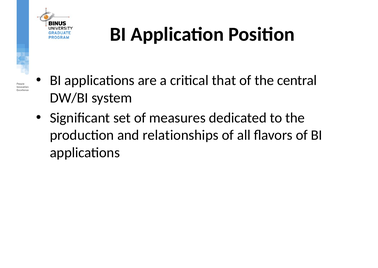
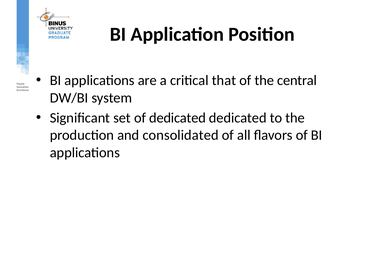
of measures: measures -> dedicated (178, 118)
relationships: relationships -> consolidated (181, 135)
